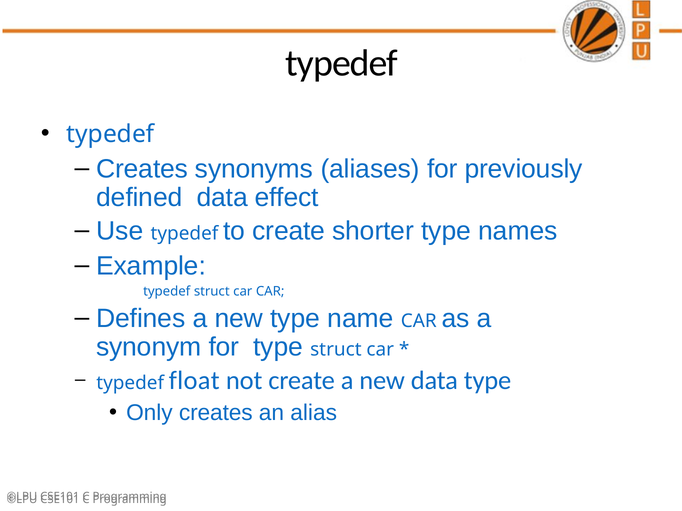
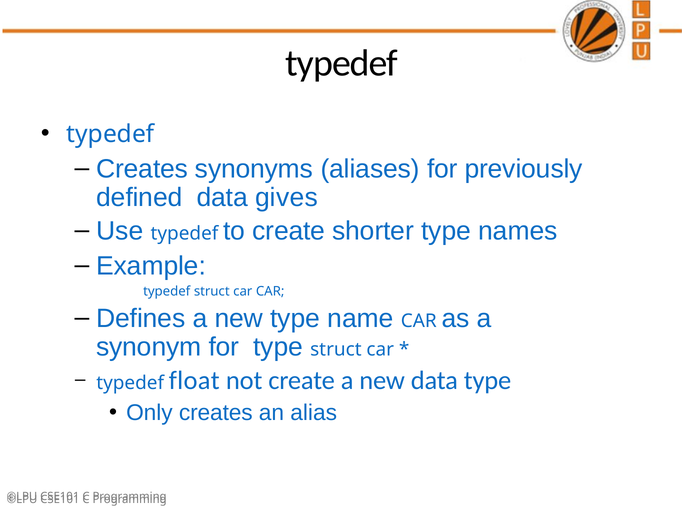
effect: effect -> gives (286, 198)
